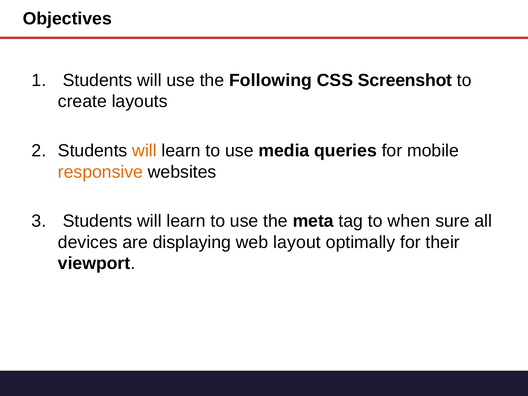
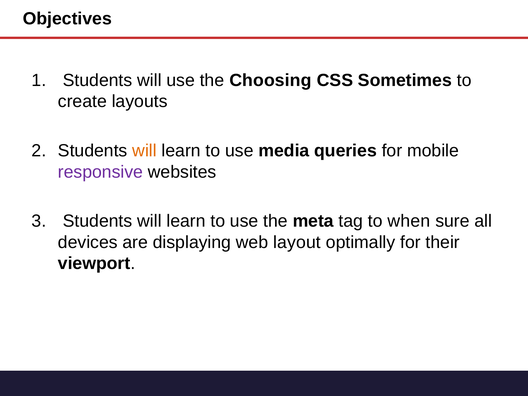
Following: Following -> Choosing (270, 80)
Screenshot: Screenshot -> Sometimes (405, 80)
responsive colour: orange -> purple (101, 172)
